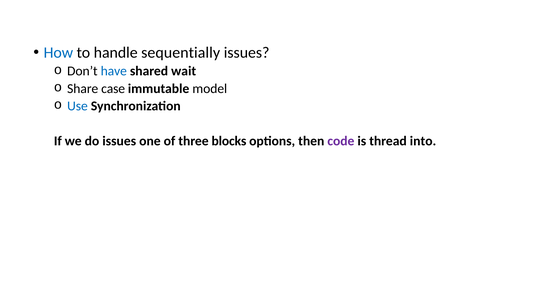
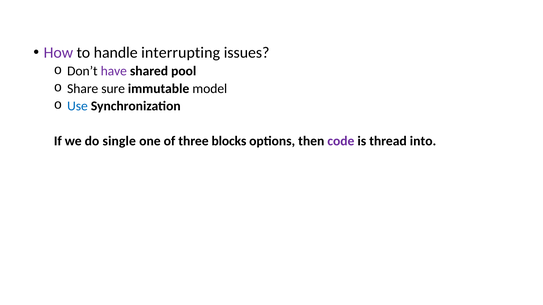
How colour: blue -> purple (58, 53)
sequentially: sequentially -> interrupting (181, 53)
have colour: blue -> purple (114, 71)
wait: wait -> pool (184, 71)
case: case -> sure (113, 89)
do issues: issues -> single (119, 141)
